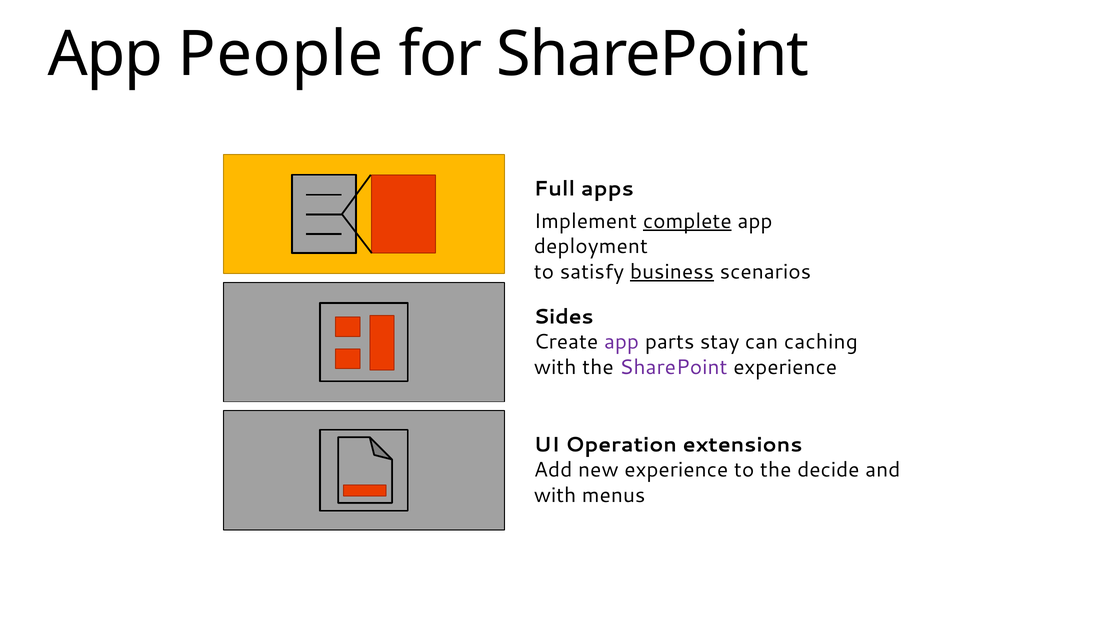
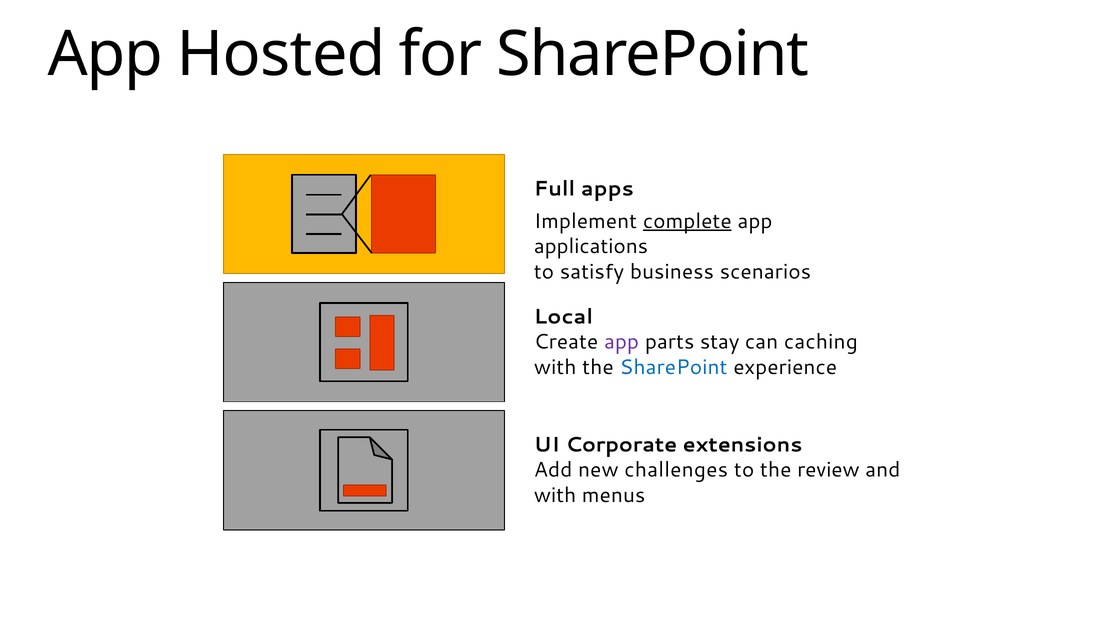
People: People -> Hosted (281, 55)
deployment: deployment -> applications (591, 247)
business underline: present -> none (672, 272)
Sides: Sides -> Local (563, 317)
SharePoint colour: purple -> blue (673, 367)
Operation: Operation -> Corporate (621, 445)
new experience: experience -> challenges (676, 470)
decide: decide -> review (828, 470)
